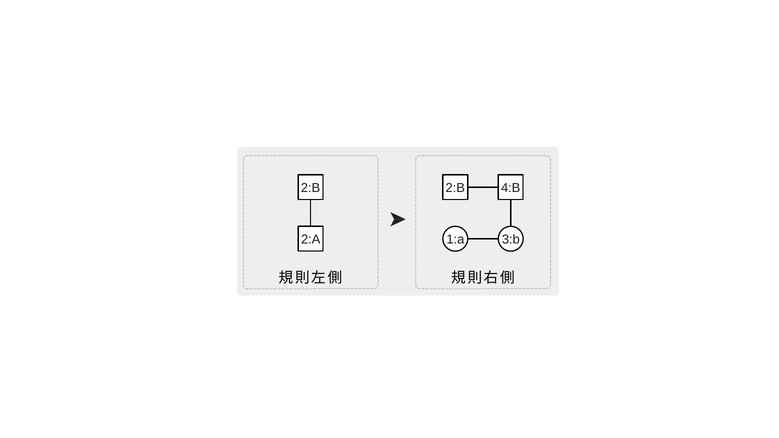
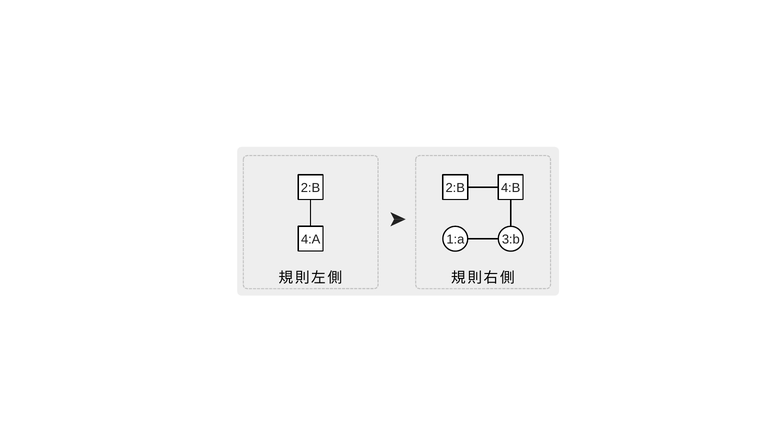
2:A: 2:A -> 4:A (311, 240)
